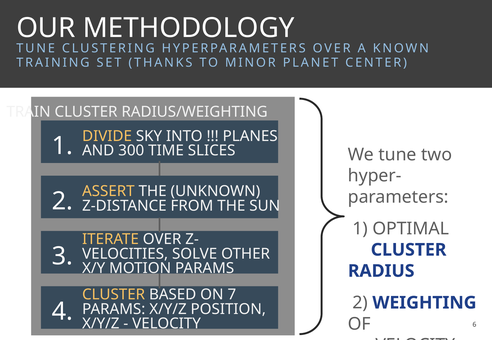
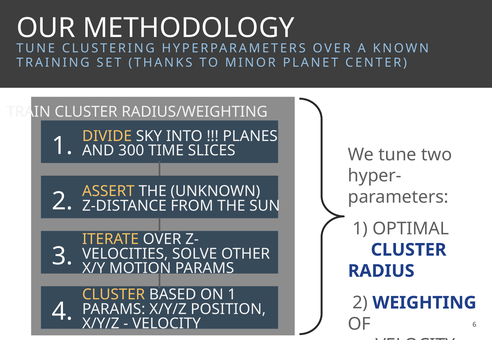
ON 7: 7 -> 1 (232, 295)
